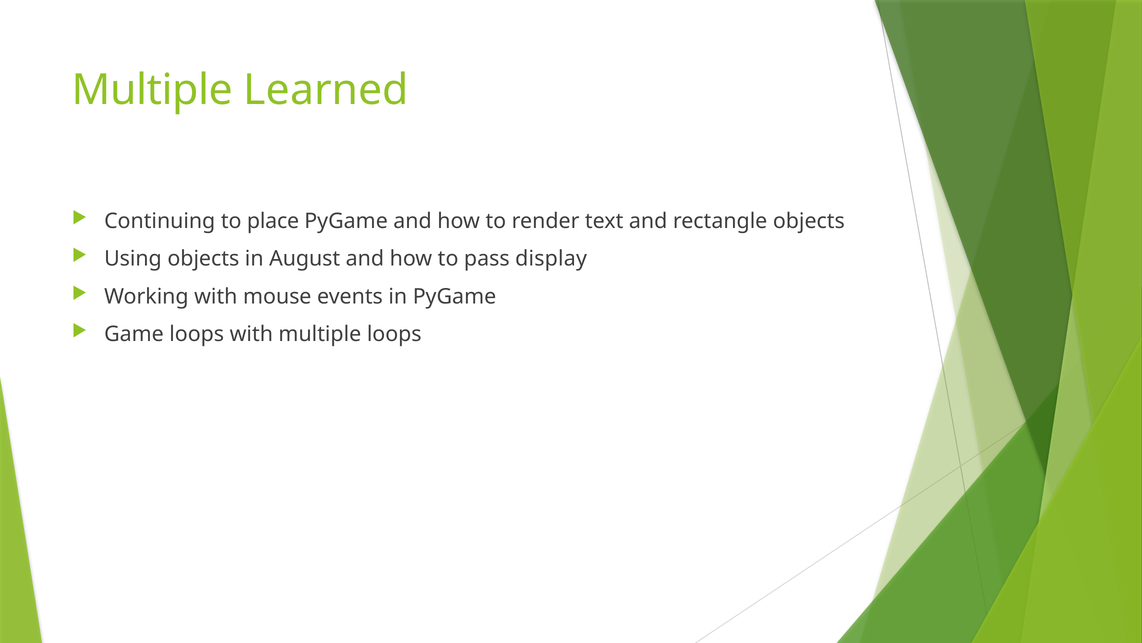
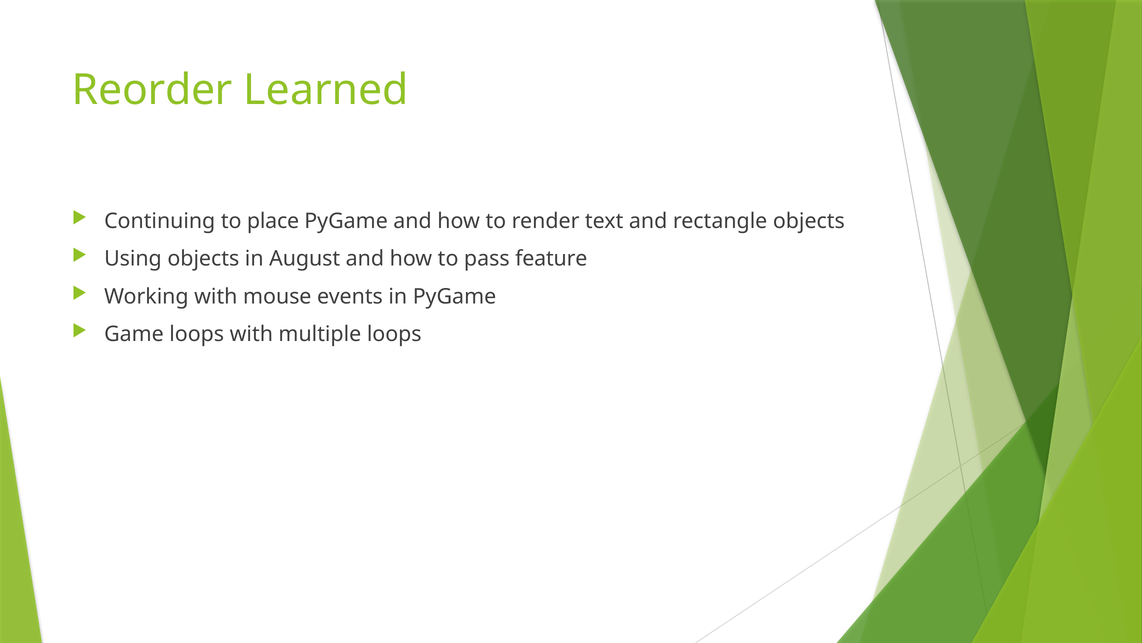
Multiple: Multiple -> Reorder (152, 90)
display: display -> feature (551, 259)
